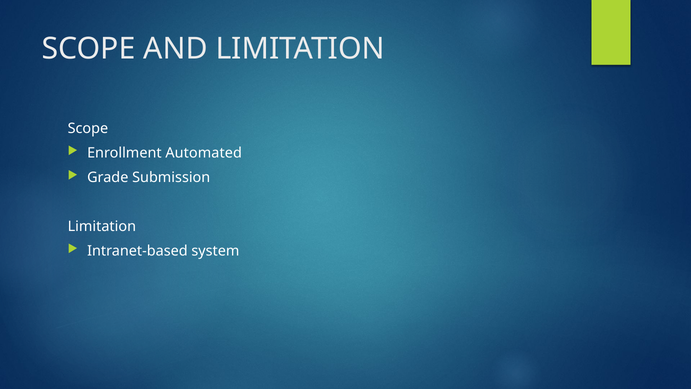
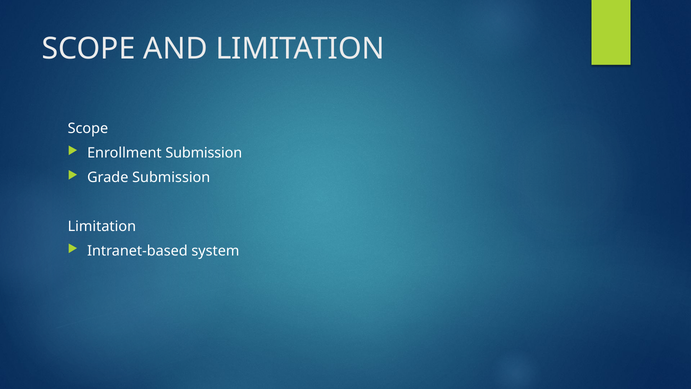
Enrollment Automated: Automated -> Submission (204, 153)
